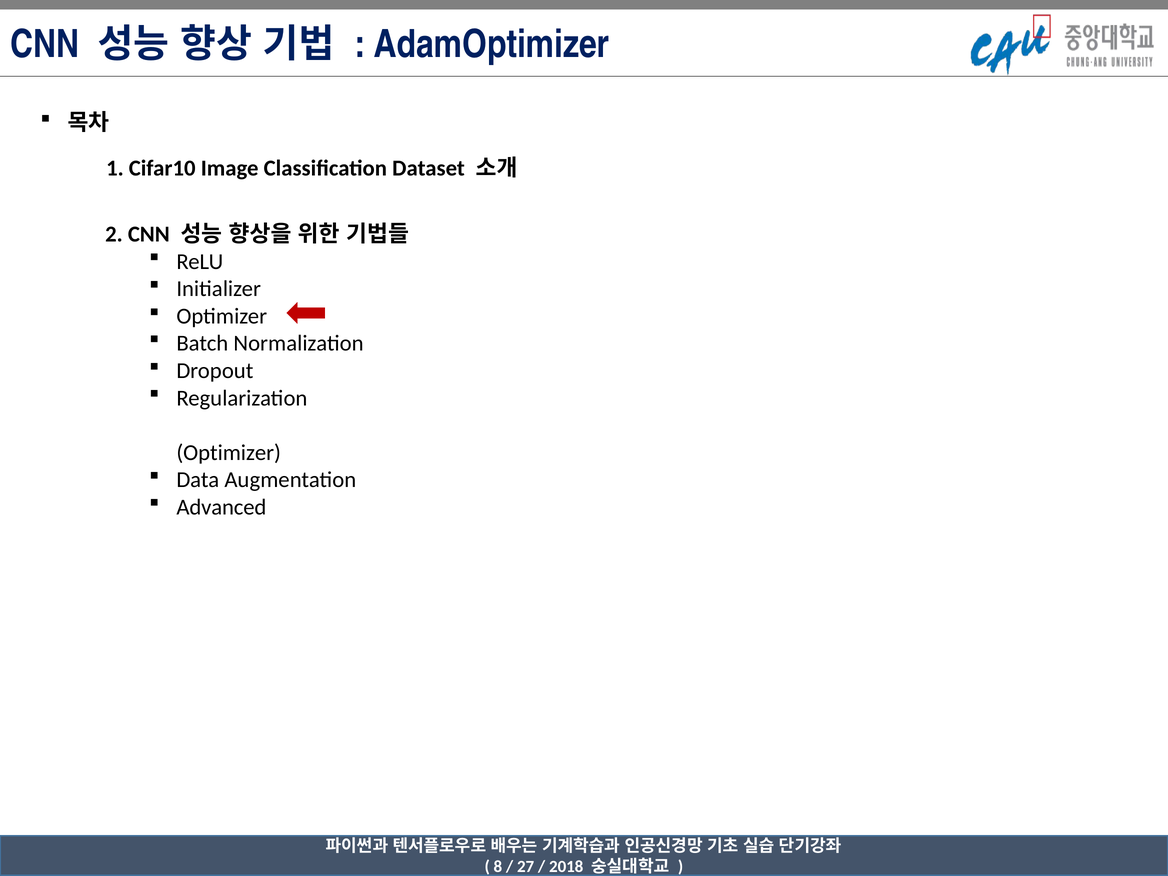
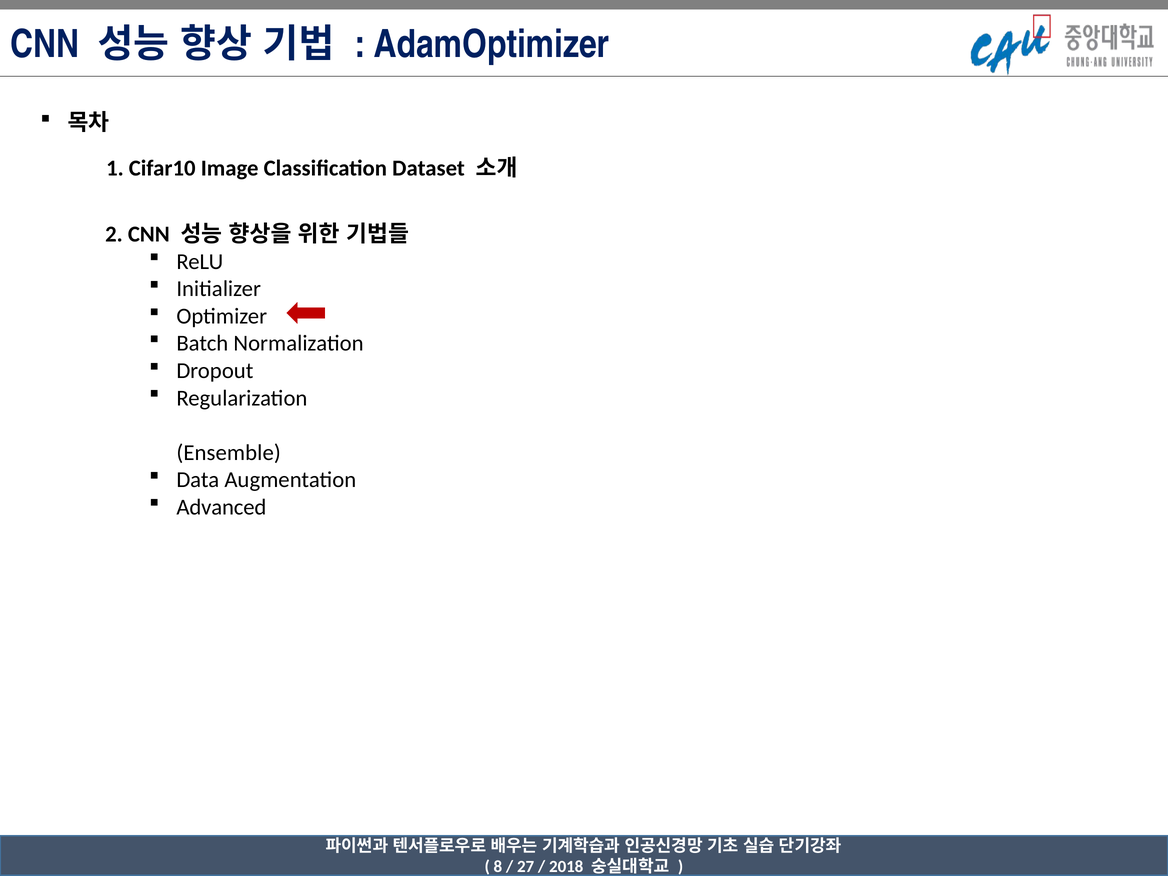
Optimizer: Optimizer -> Ensemble (229, 453)
